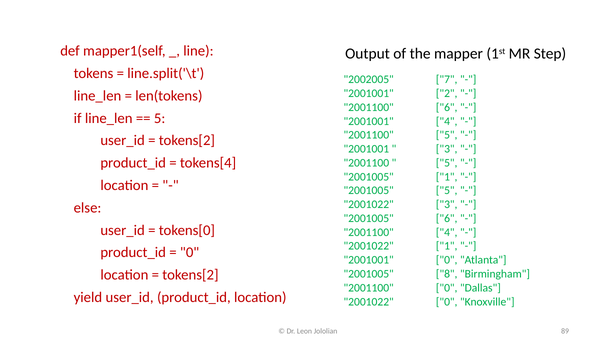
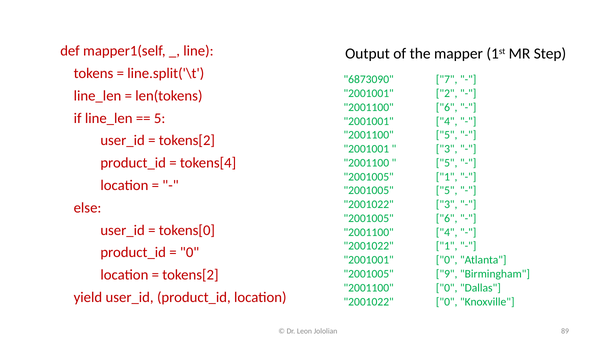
2002005: 2002005 -> 6873090 (369, 79)
8: 8 -> 9 (447, 274)
